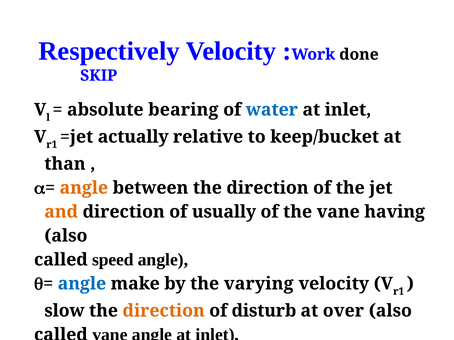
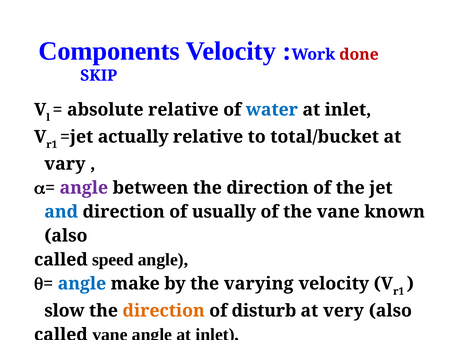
Respectively: Respectively -> Components (109, 51)
done colour: black -> red (359, 55)
absolute bearing: bearing -> relative (183, 110)
keep/bucket: keep/bucket -> total/bucket (325, 137)
than: than -> vary (65, 164)
angle colour: orange -> purple (84, 188)
and colour: orange -> blue (61, 212)
having: having -> known (395, 212)
over: over -> very (343, 311)
